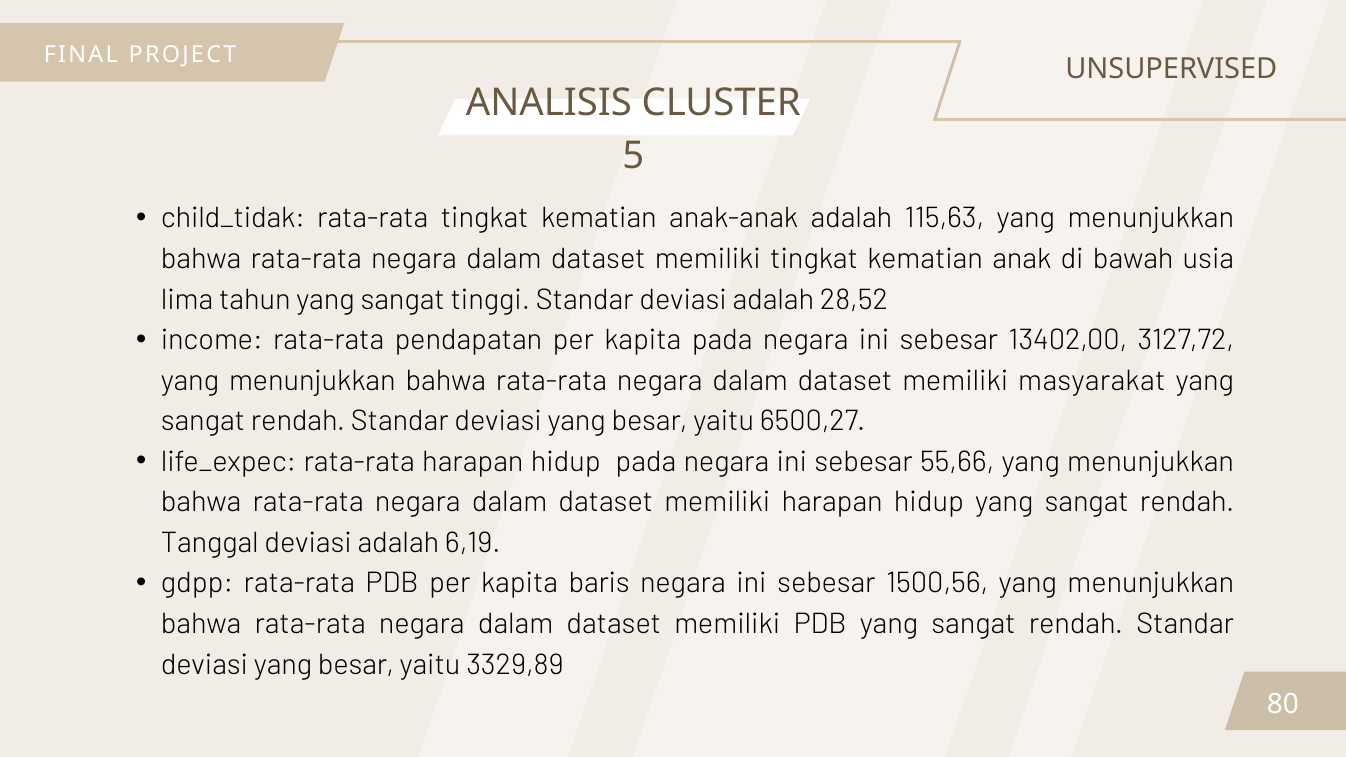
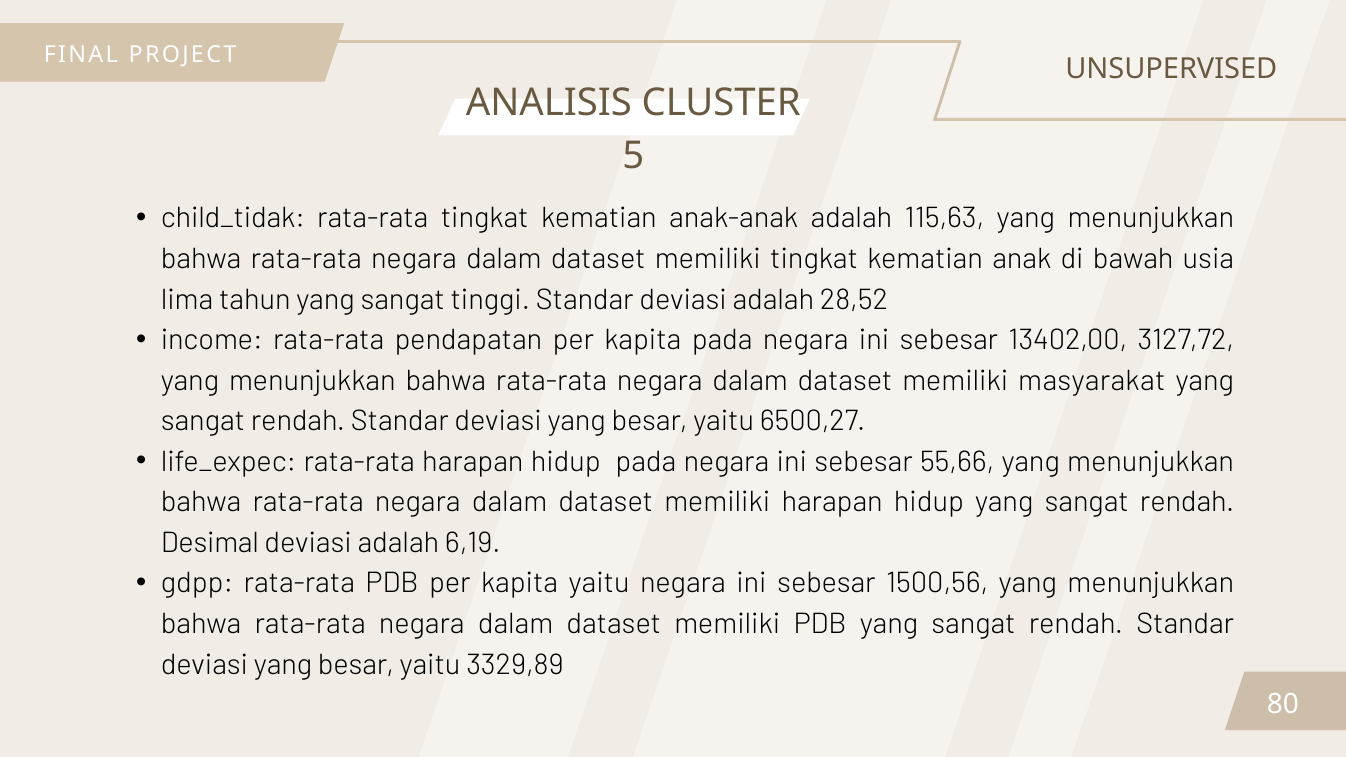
Tanggal: Tanggal -> Desimal (210, 543)
kapita baris: baris -> yaitu (599, 583)
